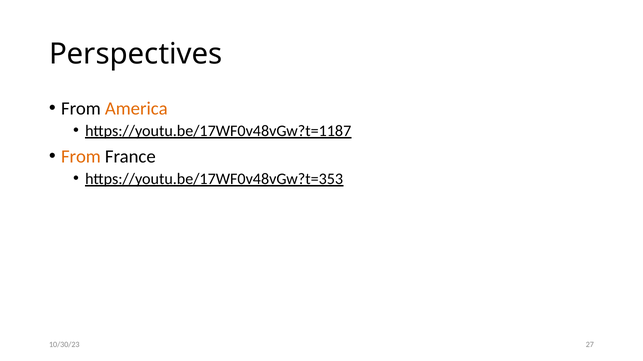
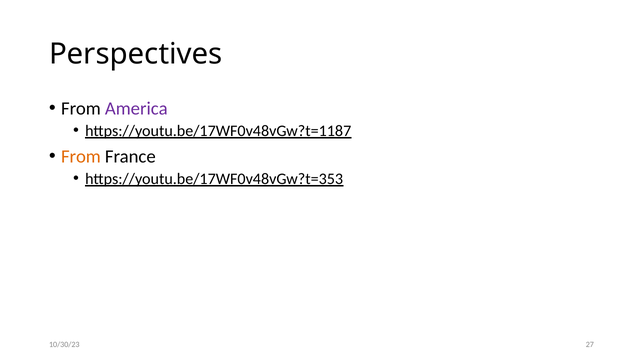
America colour: orange -> purple (136, 109)
